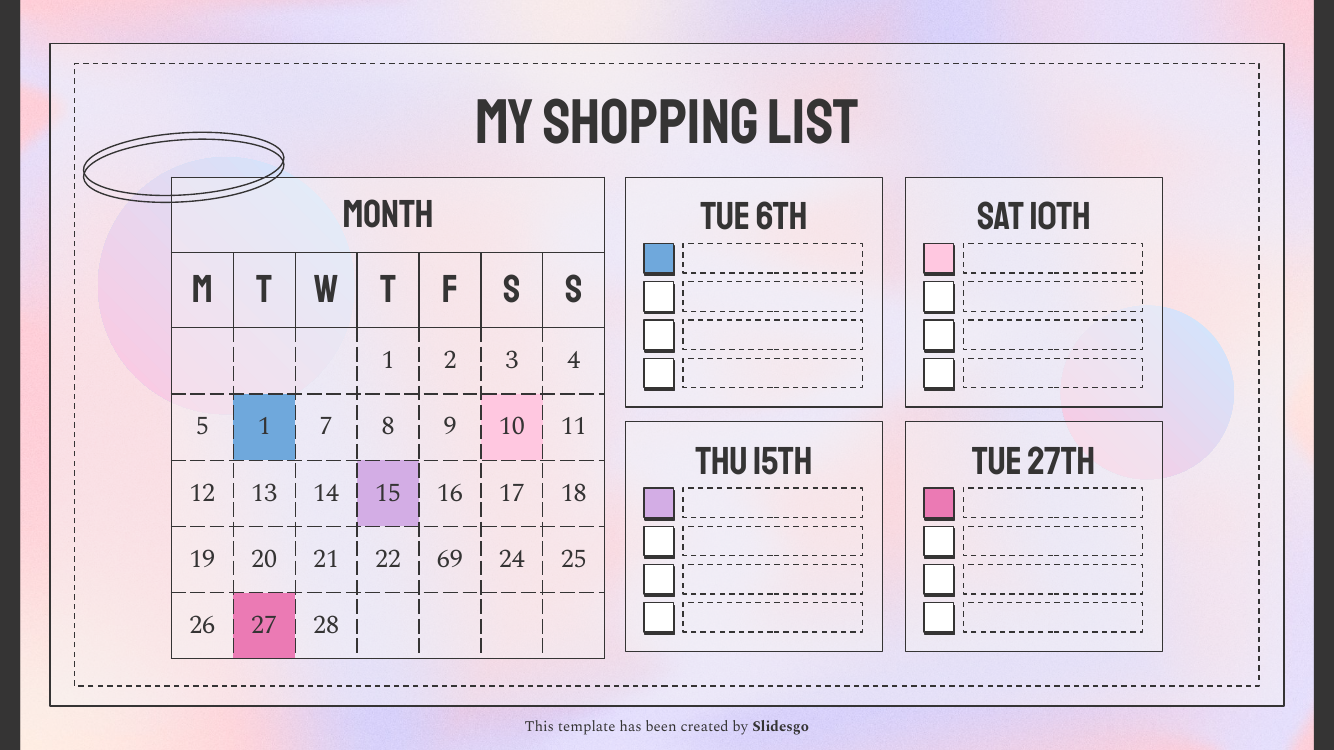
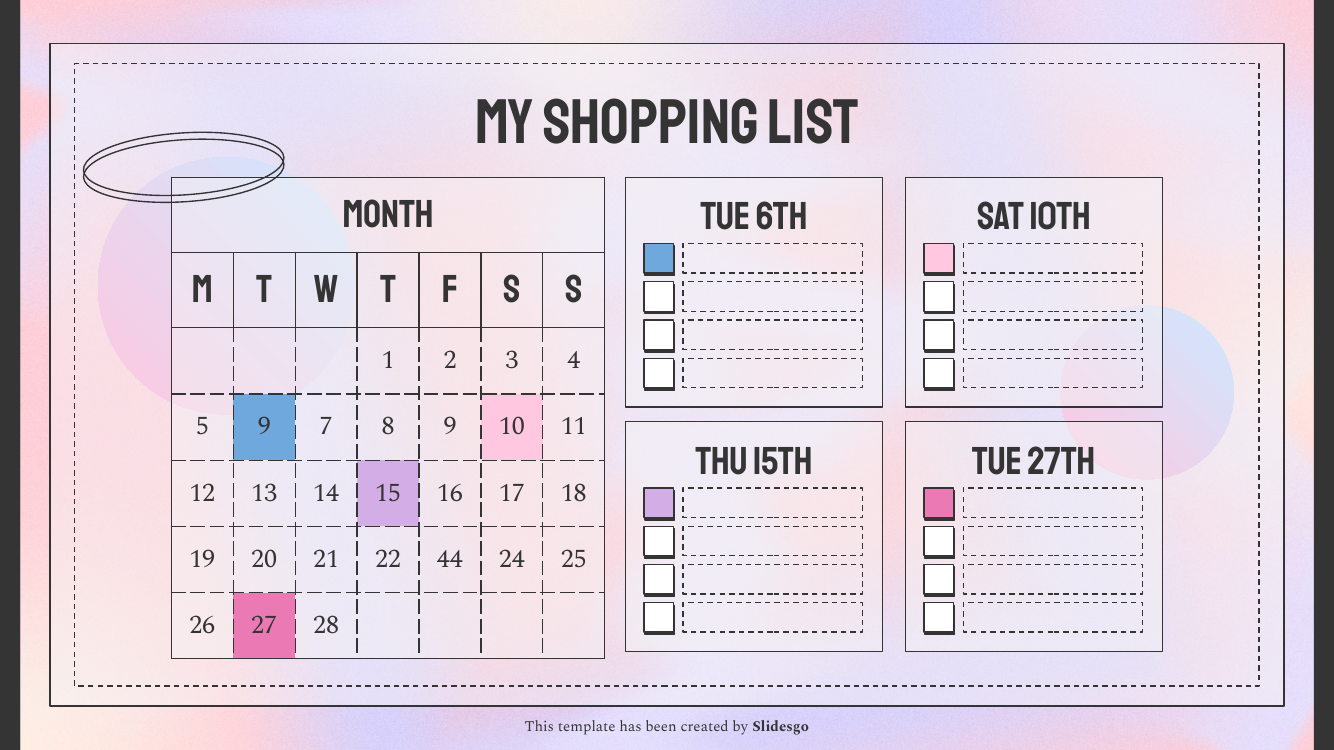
5 1: 1 -> 9 (264, 427)
69: 69 -> 44 (450, 559)
